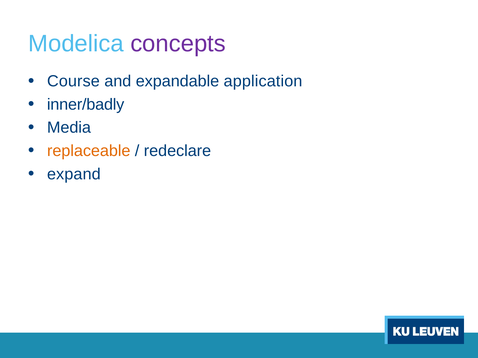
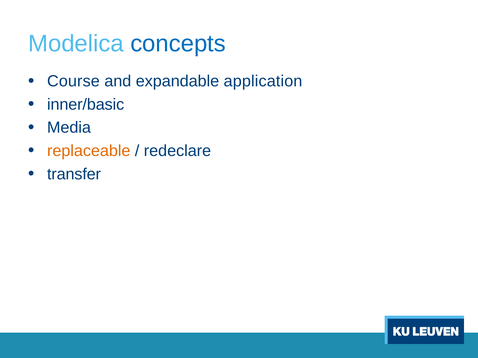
concepts colour: purple -> blue (178, 44)
inner/badly: inner/badly -> inner/basic (86, 105)
expand: expand -> transfer (74, 174)
